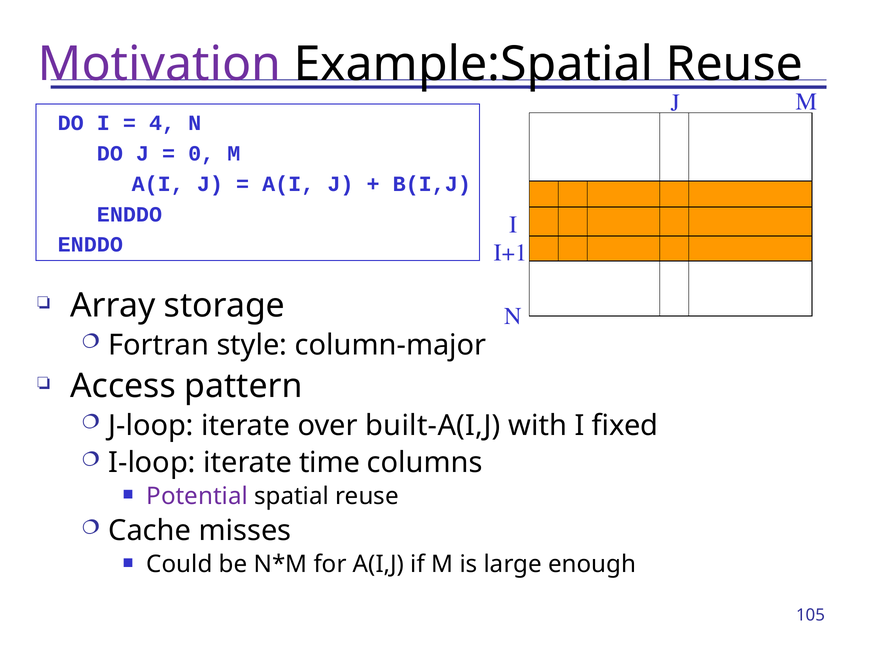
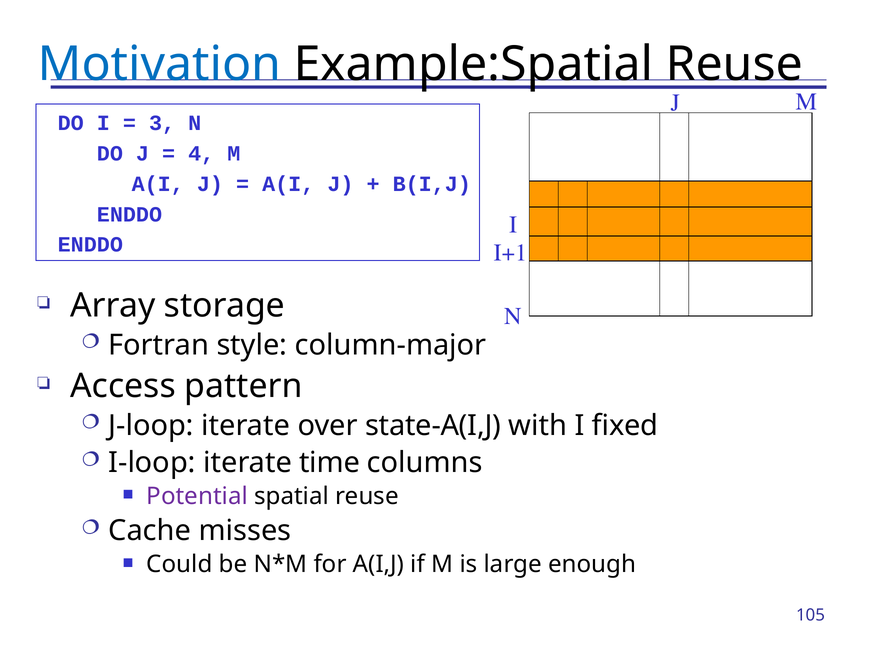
Motivation colour: purple -> blue (159, 64)
4: 4 -> 3 (162, 123)
0: 0 -> 4 (201, 153)
built-A(I,J: built-A(I,J -> state-A(I,J (433, 425)
